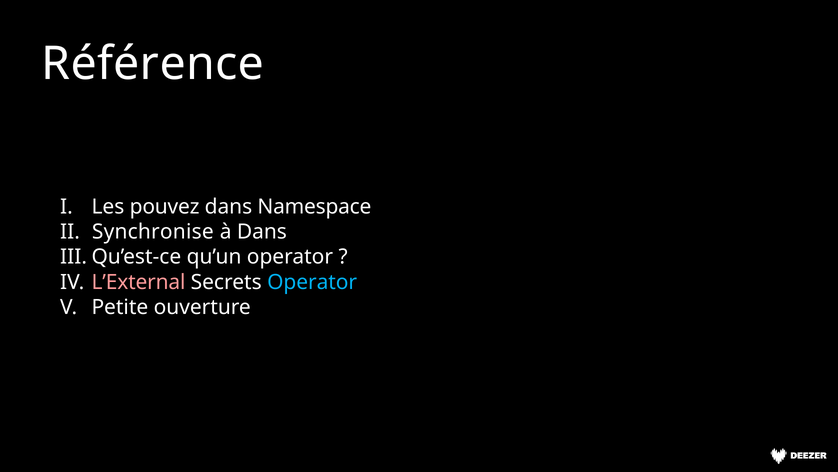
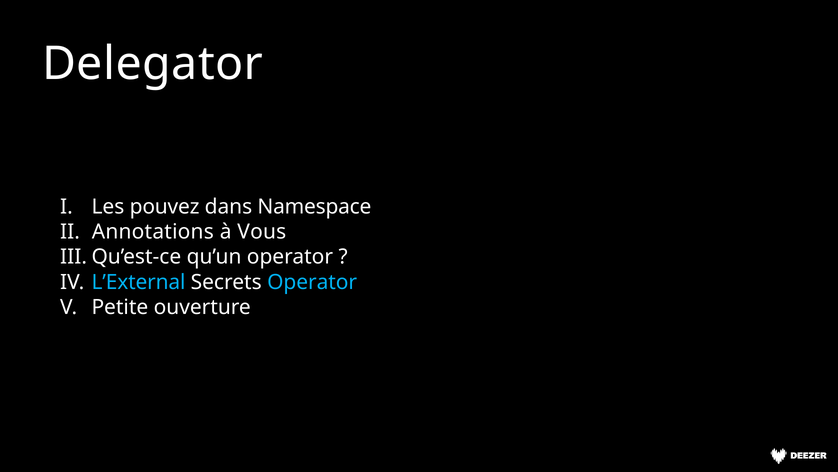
Référence: Référence -> Delegator (153, 64)
Synchronise: Synchronise -> Annotations (153, 231)
à Dans: Dans -> Vous (262, 231)
L’External colour: pink -> light blue (138, 282)
